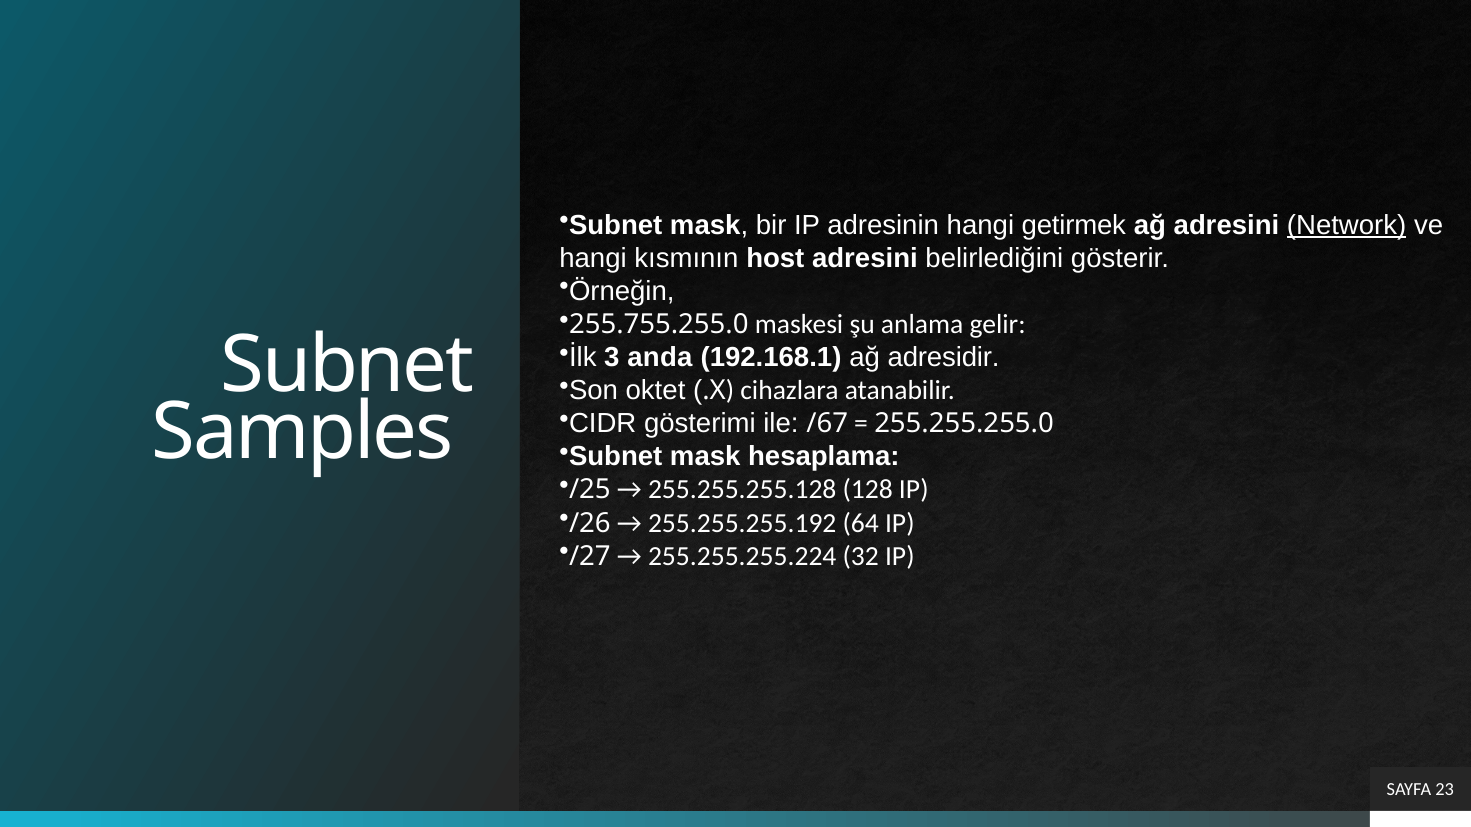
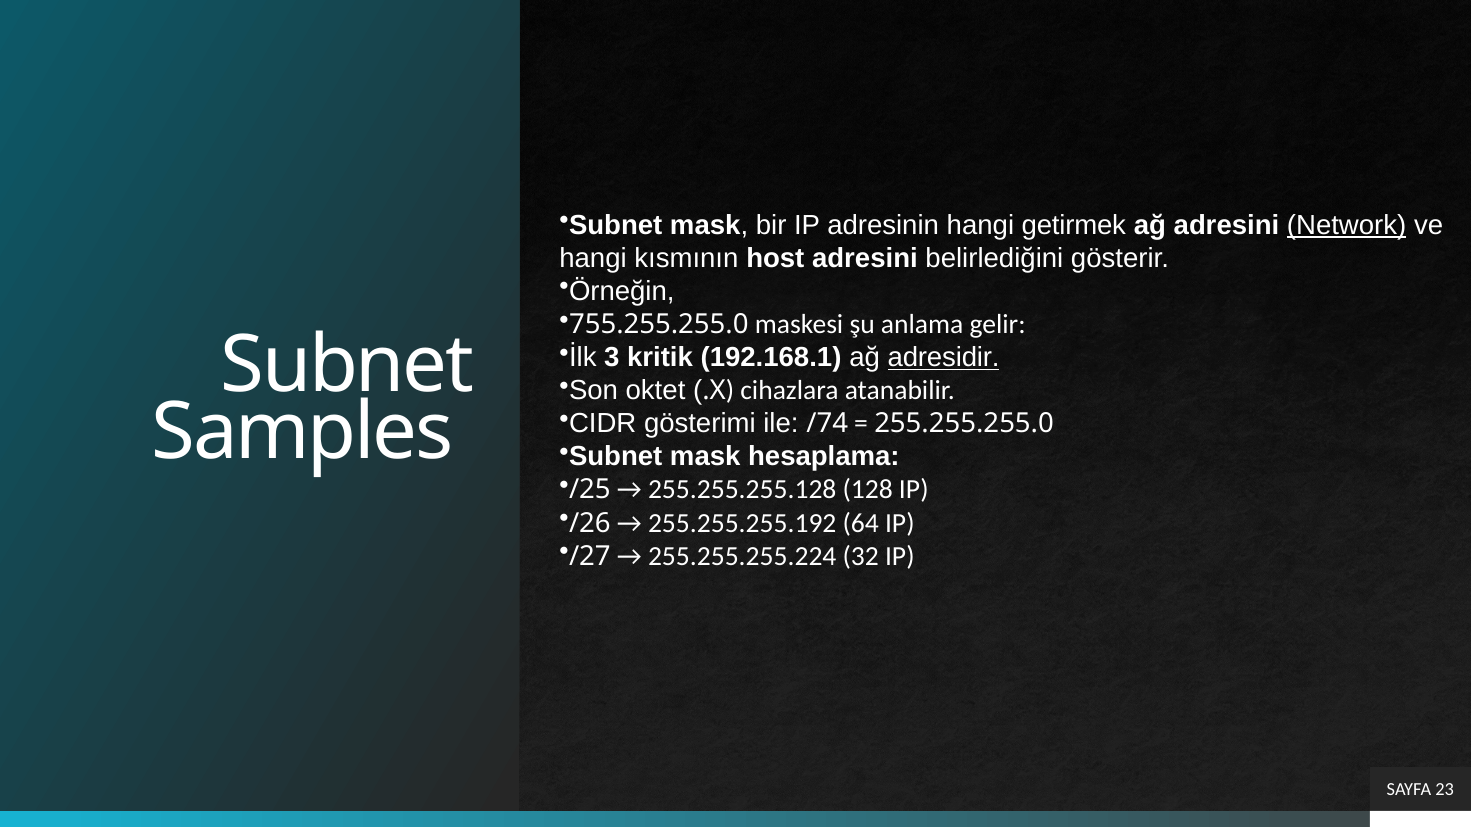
255.755.255.0: 255.755.255.0 -> 755.255.255.0 (659, 325)
anda: anda -> kritik (660, 358)
adresidir underline: none -> present (944, 358)
/67: /67 -> /74 (827, 424)
